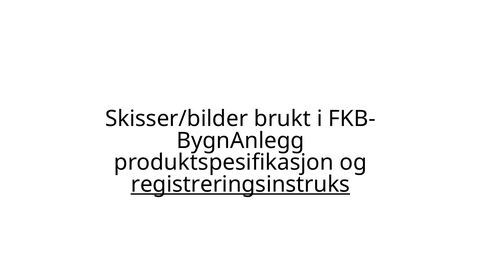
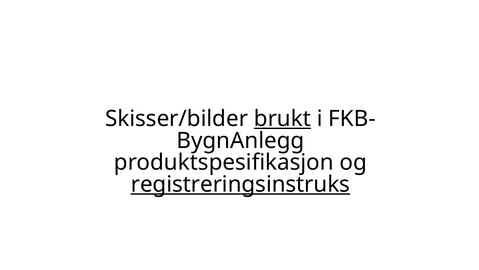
brukt underline: none -> present (282, 119)
